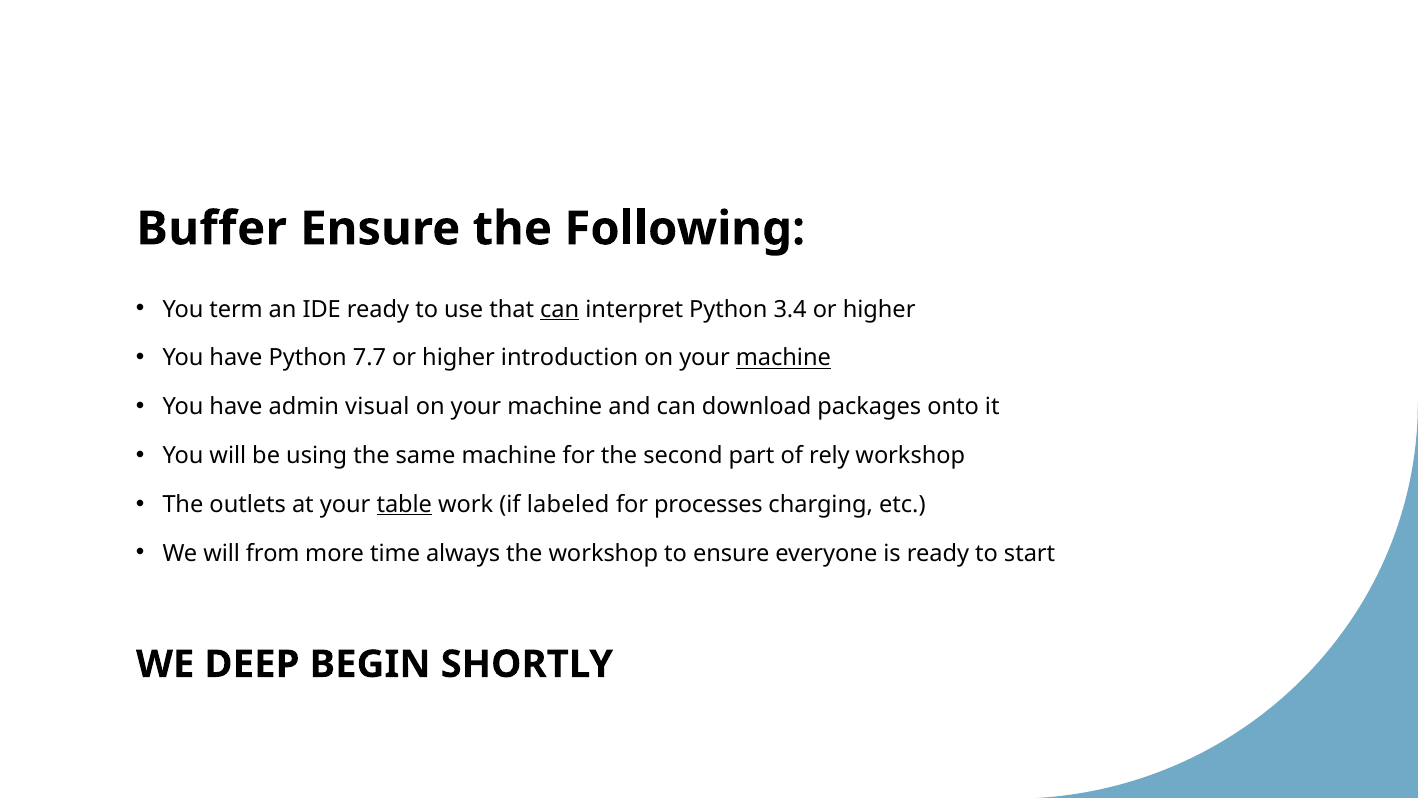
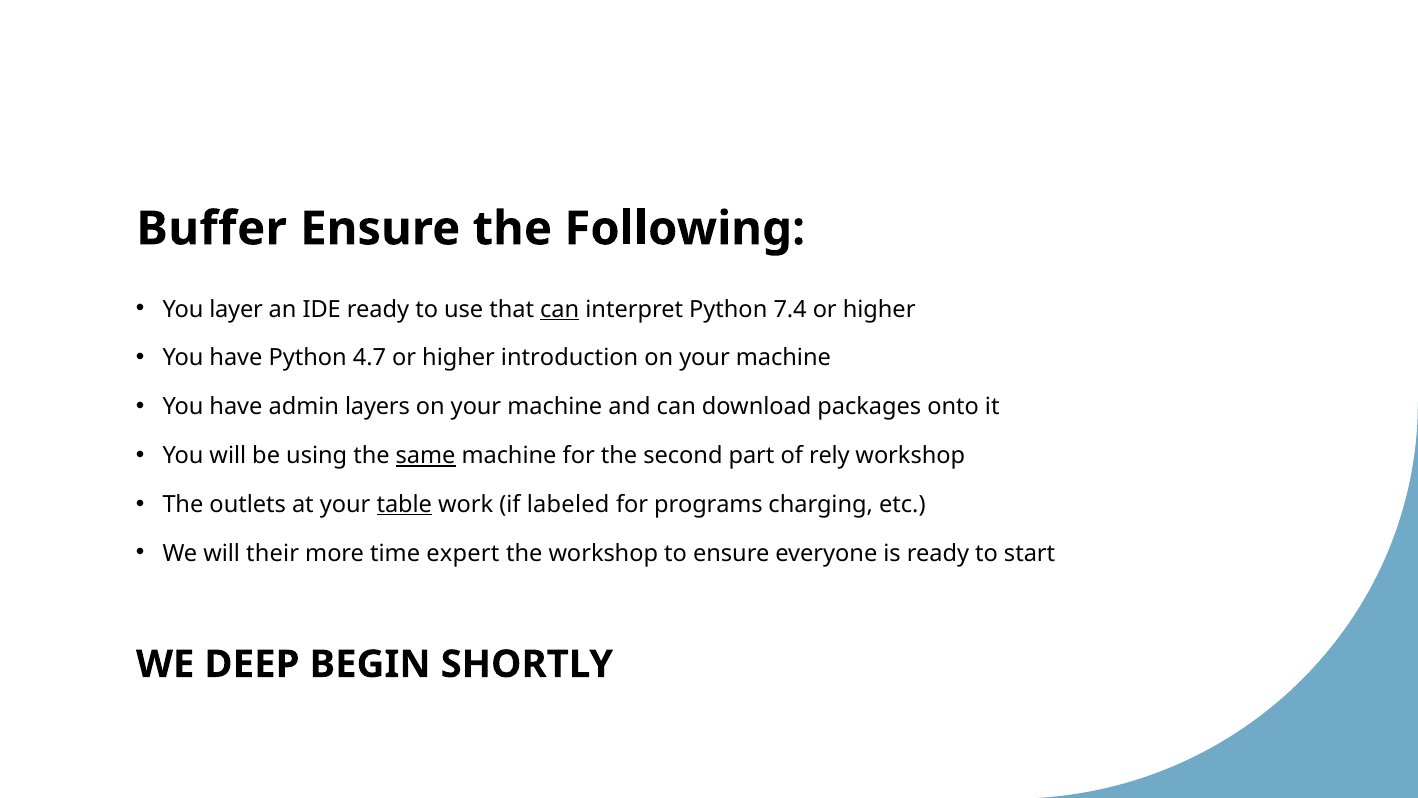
term: term -> layer (236, 309)
3.4: 3.4 -> 7.4 (790, 309)
7.7: 7.7 -> 4.7 (369, 358)
machine underline: present -> none (783, 358)
visual: visual -> layers (377, 407)
same underline: none -> present (426, 455)
processes: processes -> programs (708, 504)
from: from -> their (273, 553)
always: always -> expert (463, 553)
